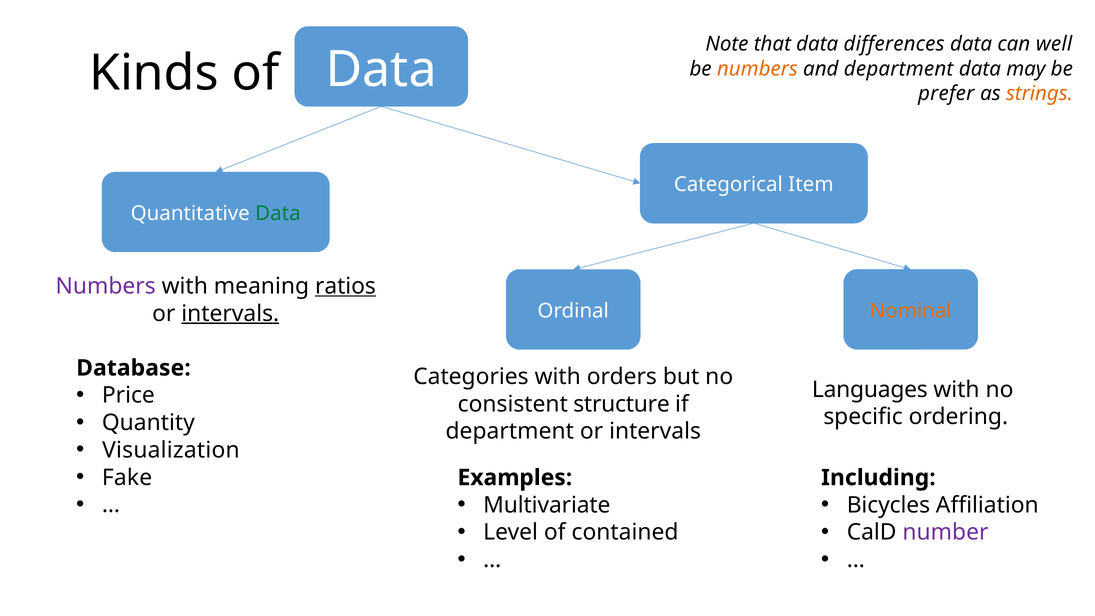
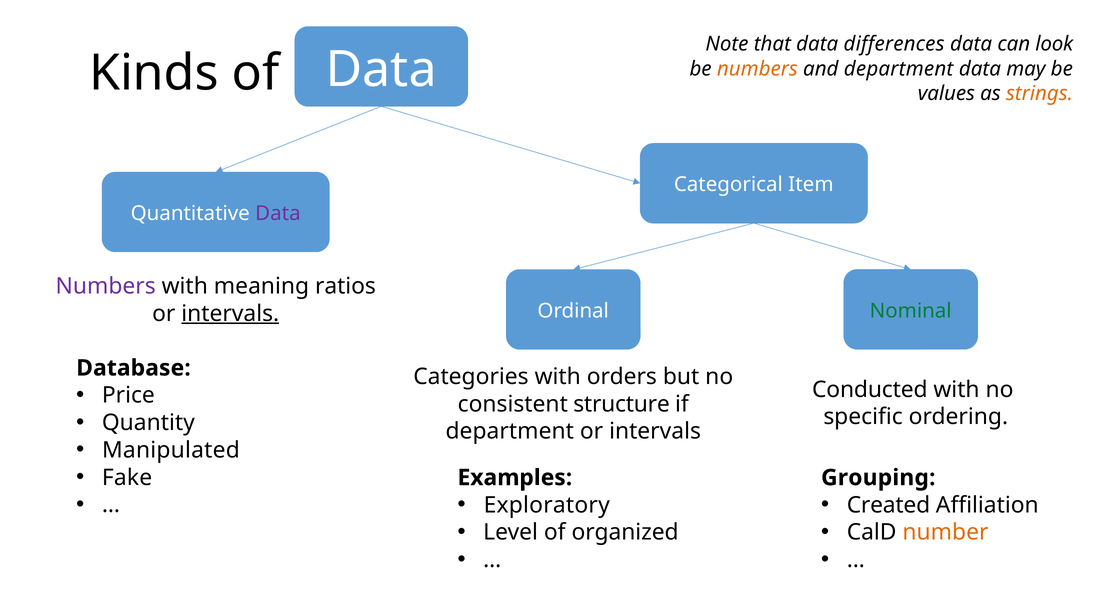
well: well -> look (1054, 44)
prefer: prefer -> values (946, 93)
Data colour: green -> purple (278, 213)
ratios underline: present -> none (345, 286)
Nominal colour: orange -> green (911, 311)
Languages: Languages -> Conducted (870, 389)
Visualization: Visualization -> Manipulated (171, 450)
Including: Including -> Grouping (878, 478)
Multivariate: Multivariate -> Exploratory (547, 505)
Bicycles: Bicycles -> Created (888, 505)
contained: contained -> organized (625, 532)
number colour: purple -> orange (945, 532)
